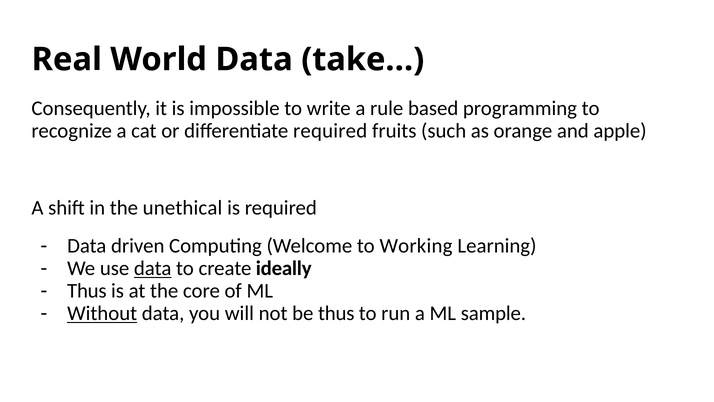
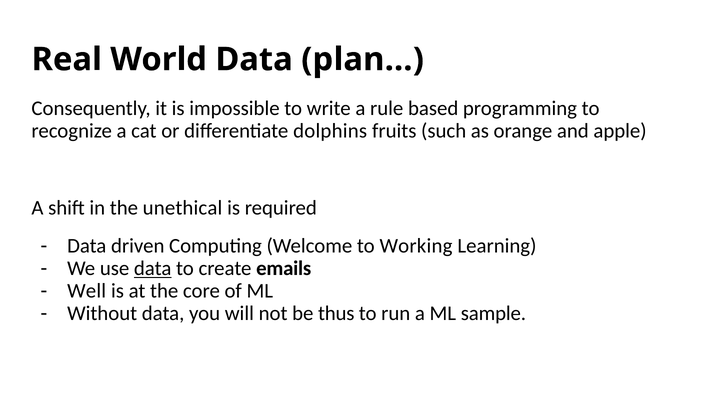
take…: take… -> plan… (363, 59)
differentiate required: required -> dolphins (330, 131)
ideally: ideally -> emails (284, 268)
Thus: Thus -> Well (87, 291)
Without underline: present -> none (102, 313)
